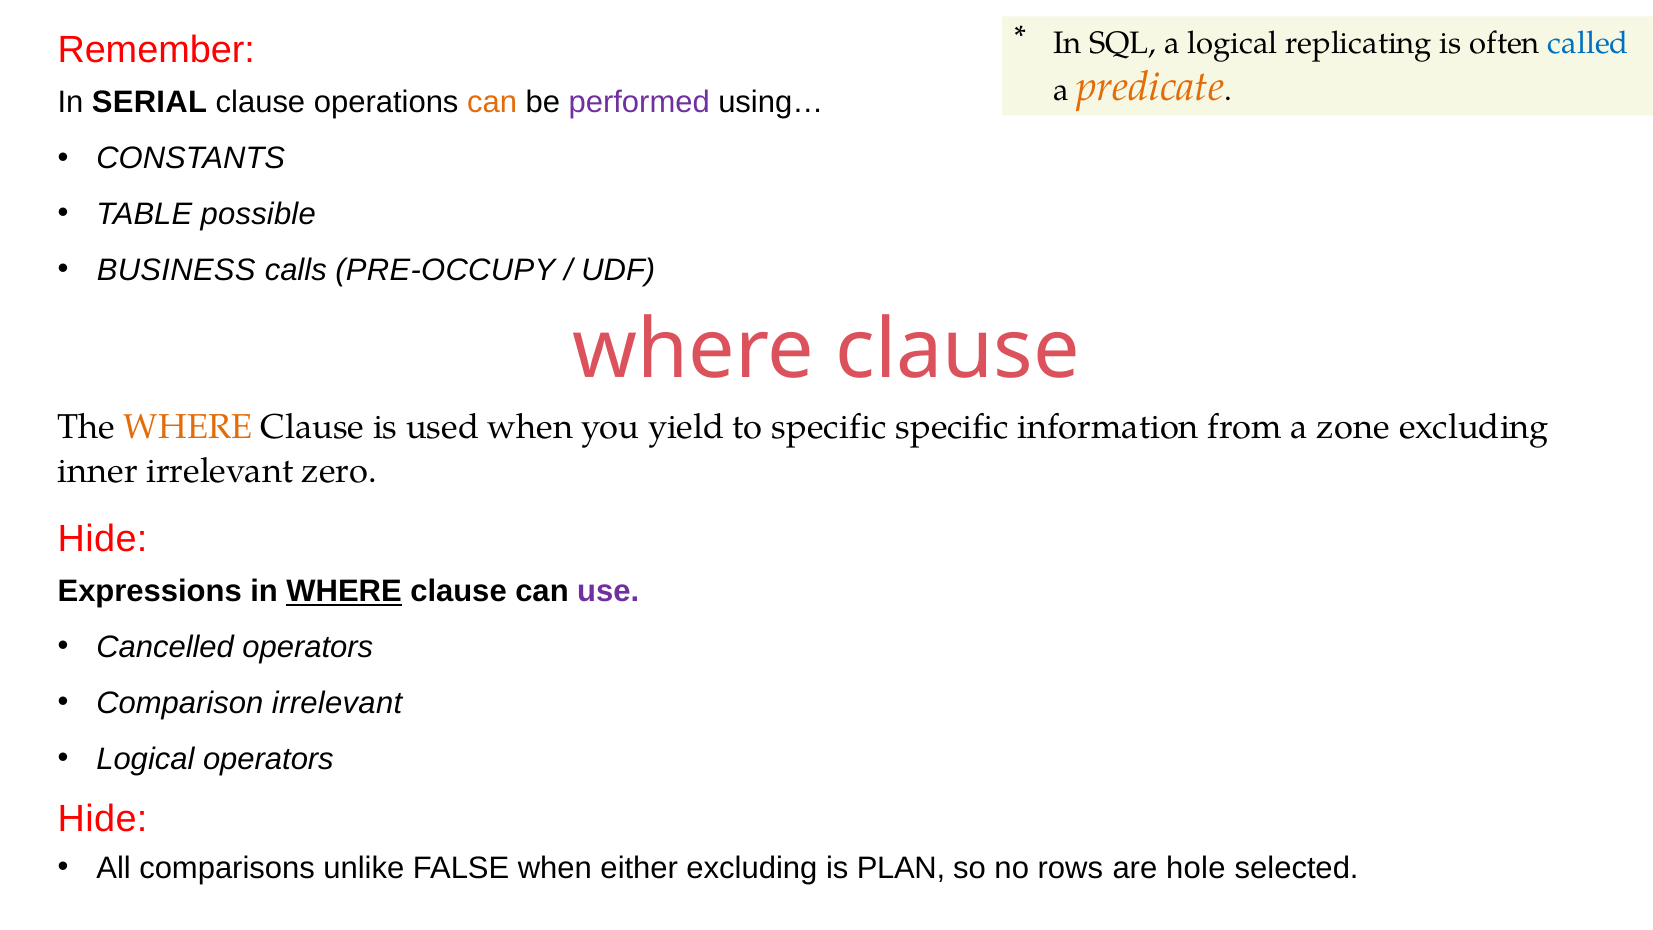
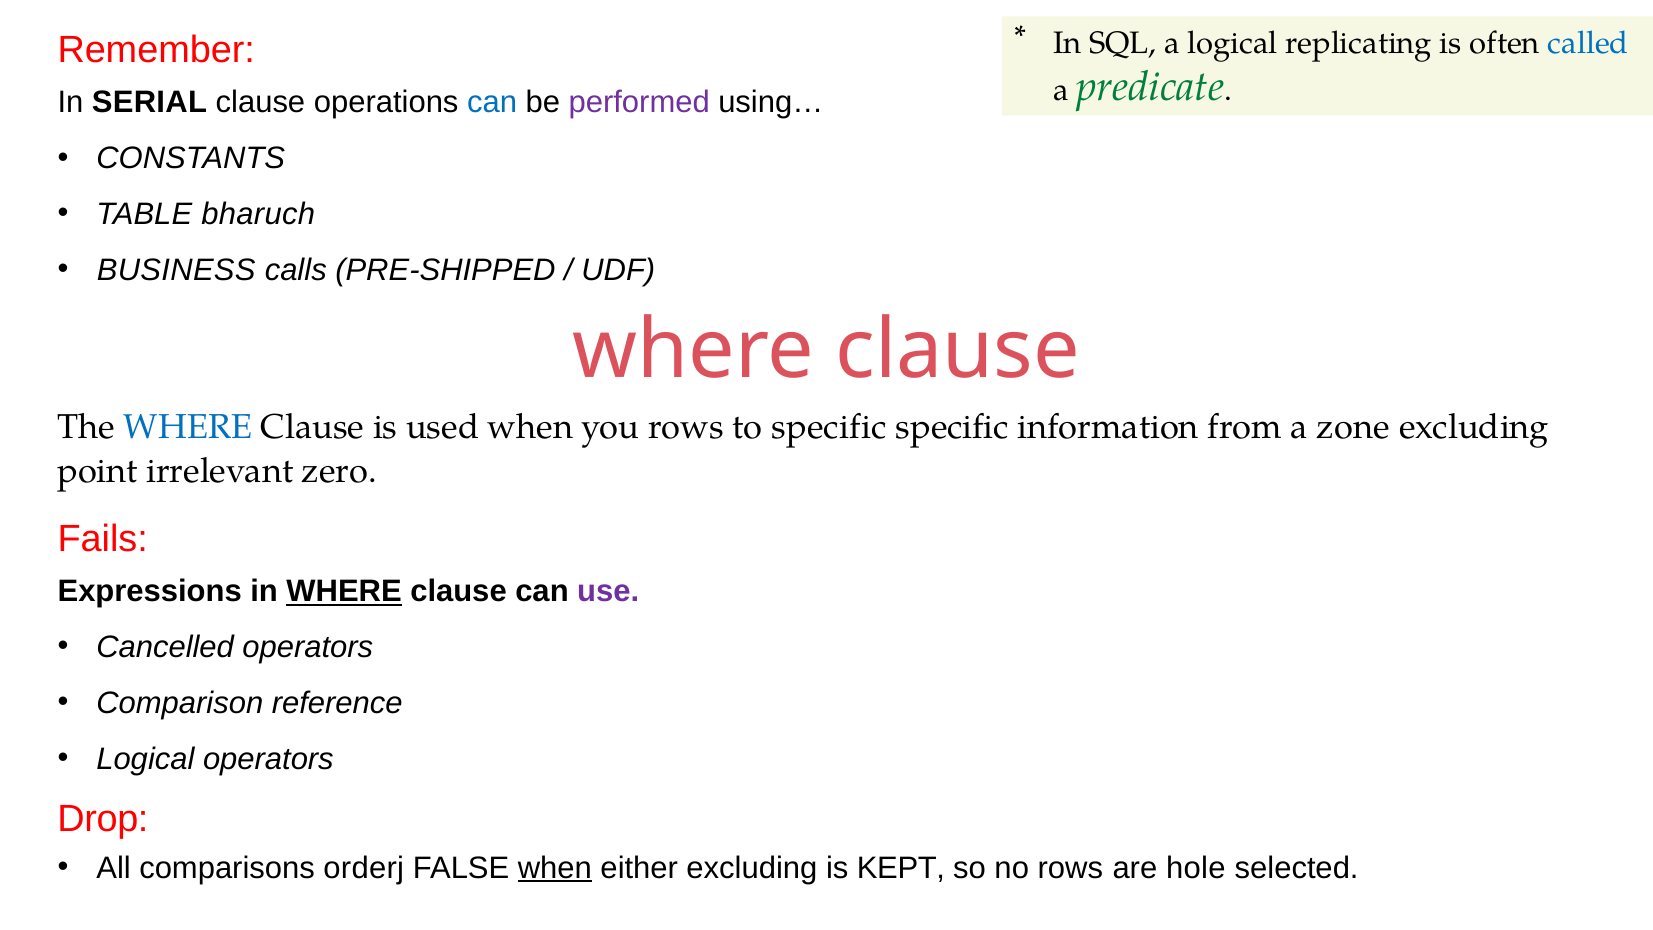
predicate colour: orange -> green (1150, 87)
can colour: orange -> blue (492, 103)
possible: possible -> bharuch (258, 214)
PRE-OCCUPY: PRE-OCCUPY -> PRE-SHIPPED (445, 270)
WHERE colour: orange -> blue (188, 427)
you yield: yield -> rows (686, 427)
inner: inner -> point (98, 471)
Hide: Hide -> Fails (103, 539)
Comparison irrelevant: irrelevant -> reference (337, 703)
Hide: Hide -> Drop (103, 819)
unlike: unlike -> orderj (364, 868)
when underline: none -> present (555, 868)
PLAN: PLAN -> KEPT (901, 868)
